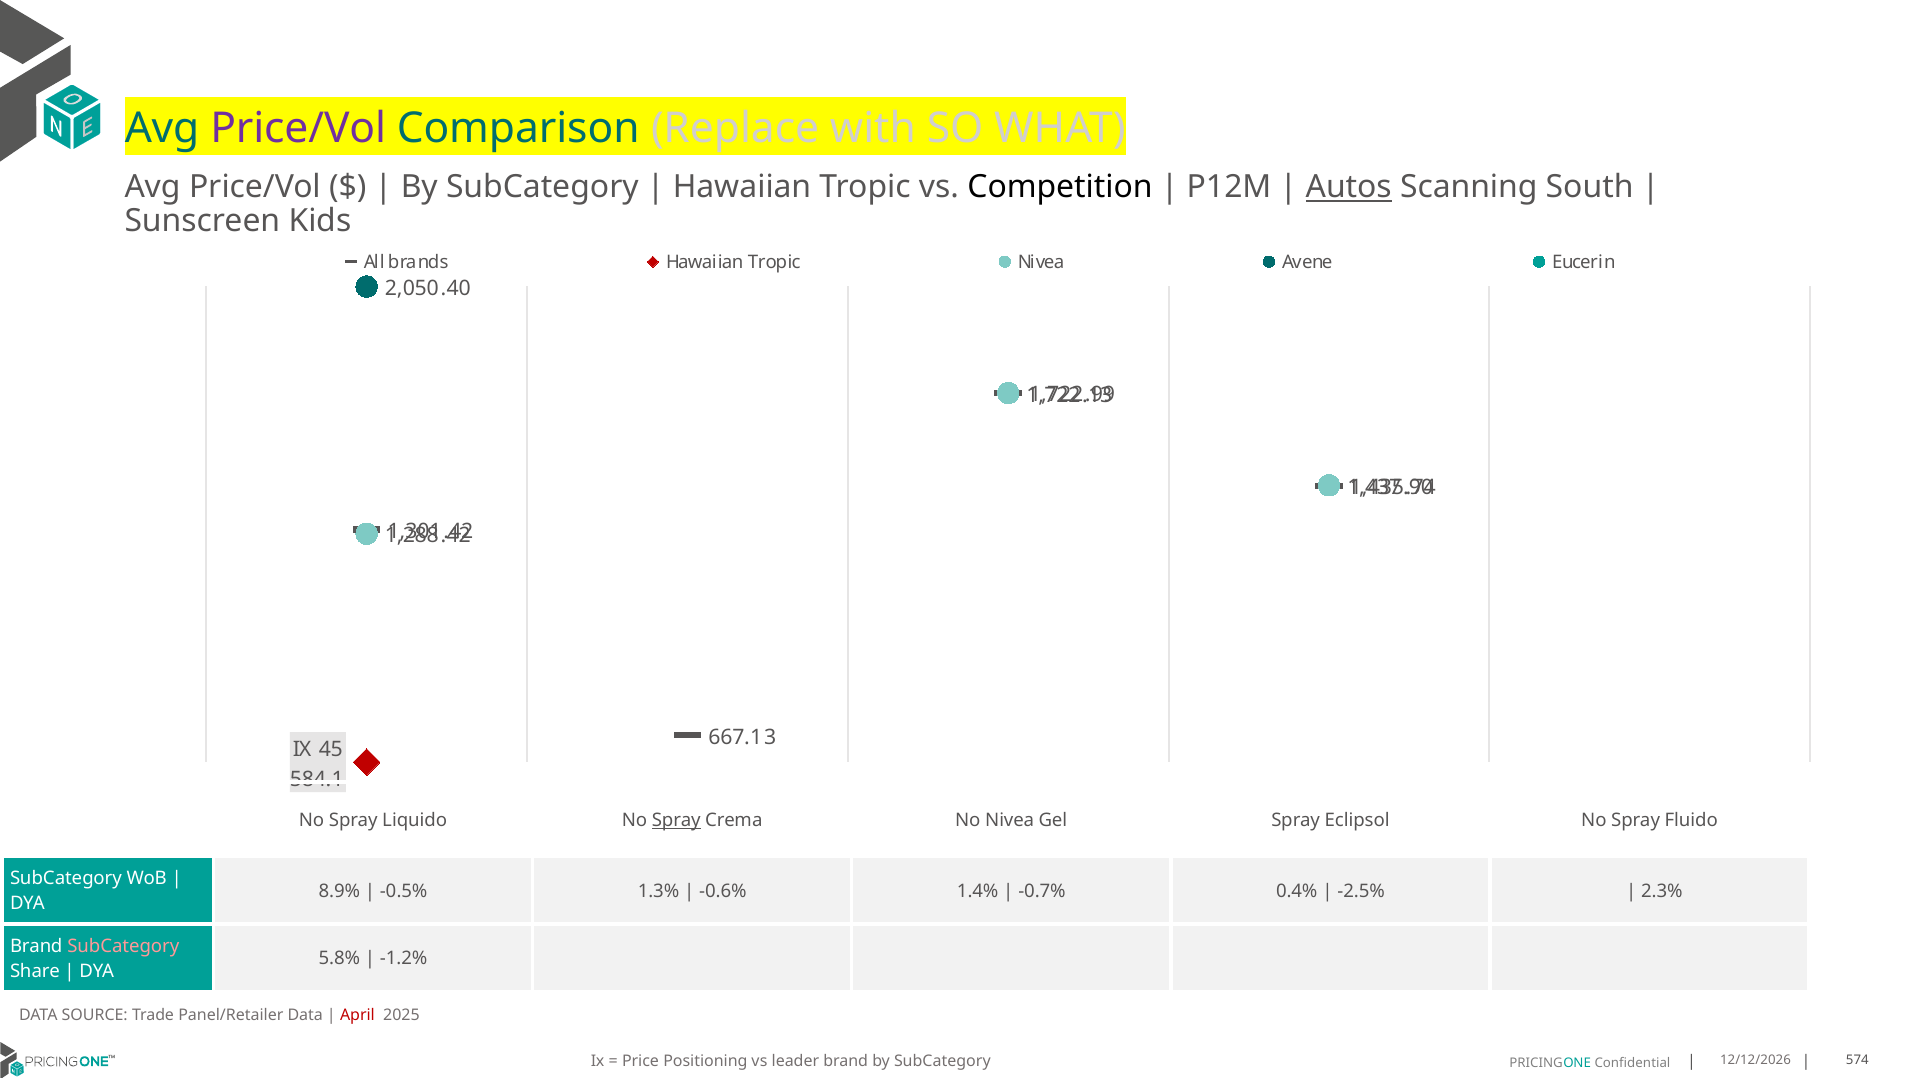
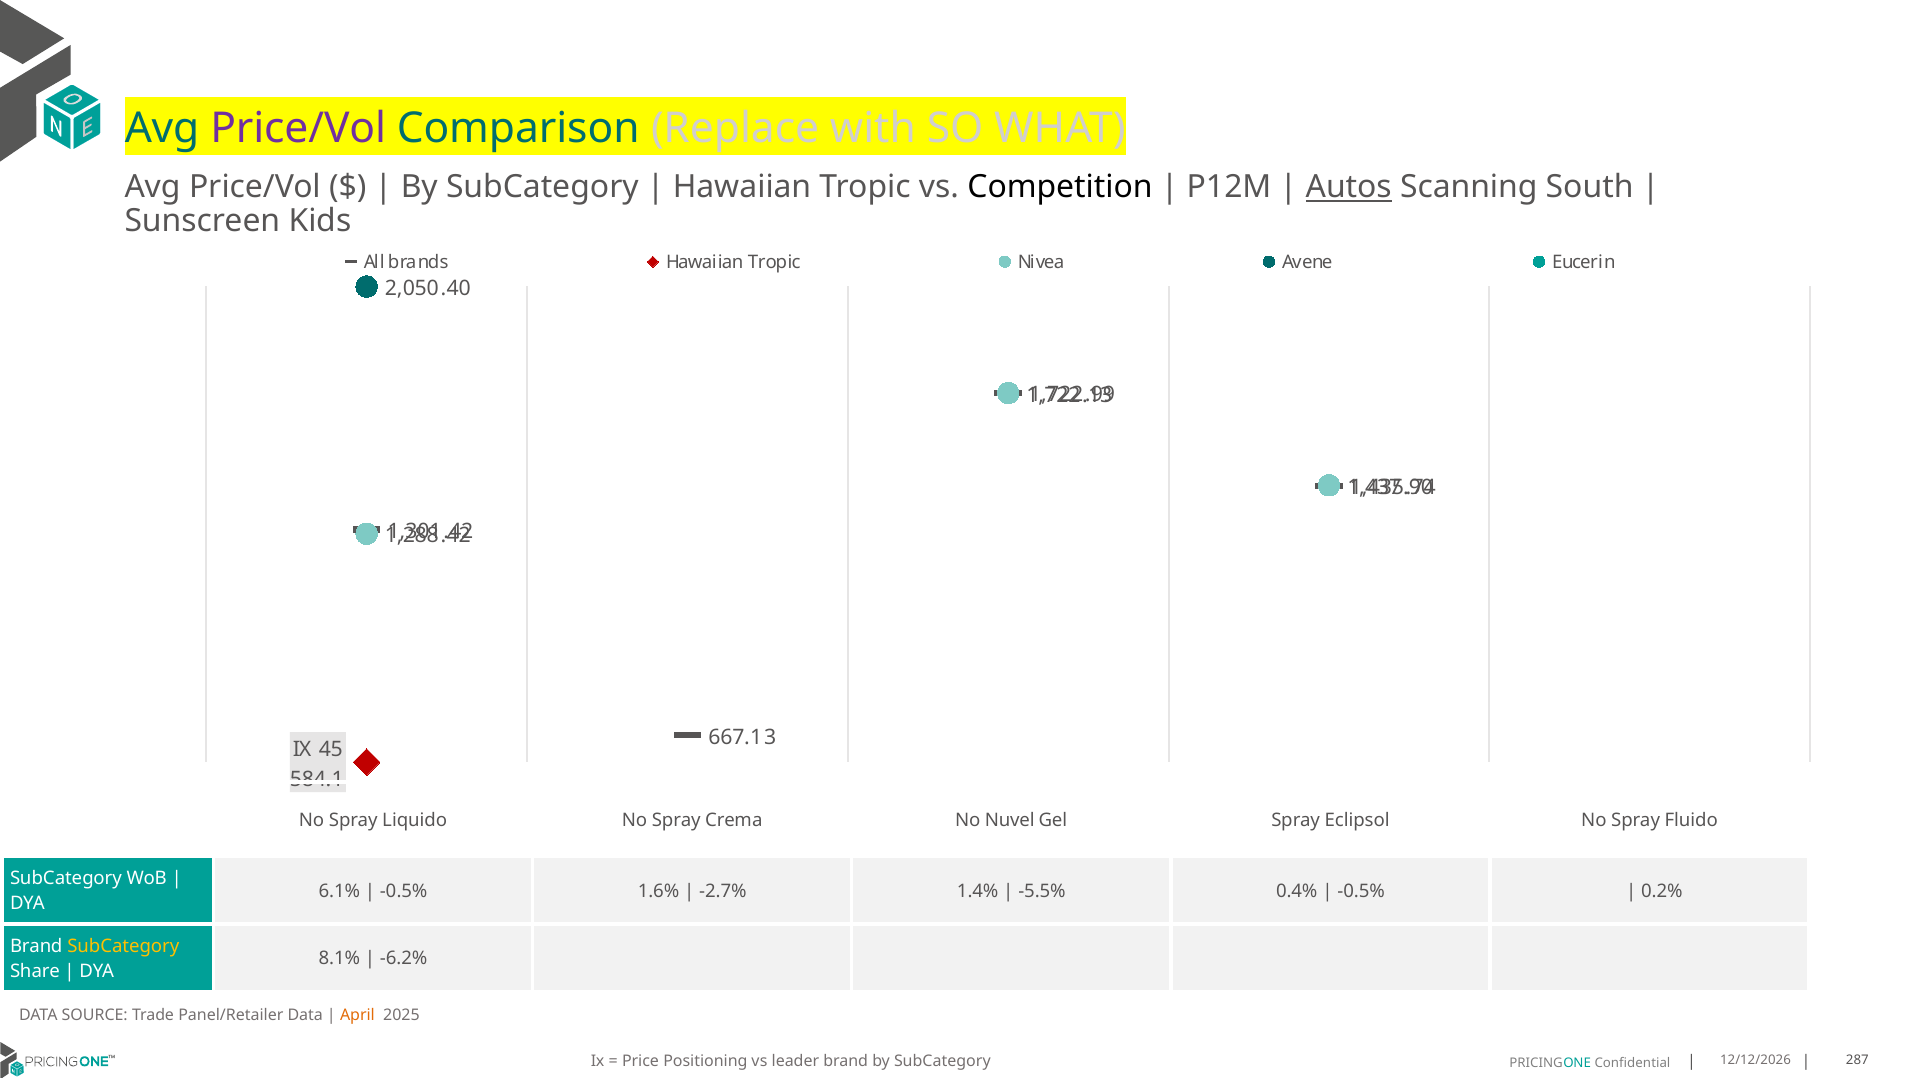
Spray underline: present -> none (676, 820)
No Nivea: Nivea -> Nuvel (1010, 820)
8.9%: 8.9% -> 6.1% (339, 891)
1.3%: 1.3% -> 1.6% (659, 891)
-0.6%: -0.6% -> -2.7% (723, 891)
-0.7%: -0.7% -> -5.5% (1042, 891)
-2.5%: -2.5% -> -0.5% (1361, 891)
2.3%: 2.3% -> 0.2% (1662, 891)
SubCategory colour: pink -> yellow (123, 946)
5.8%: 5.8% -> 8.1% (339, 959)
-1.2%: -1.2% -> -6.2% (404, 959)
April colour: red -> orange (357, 1015)
574: 574 -> 287 (1857, 1060)
